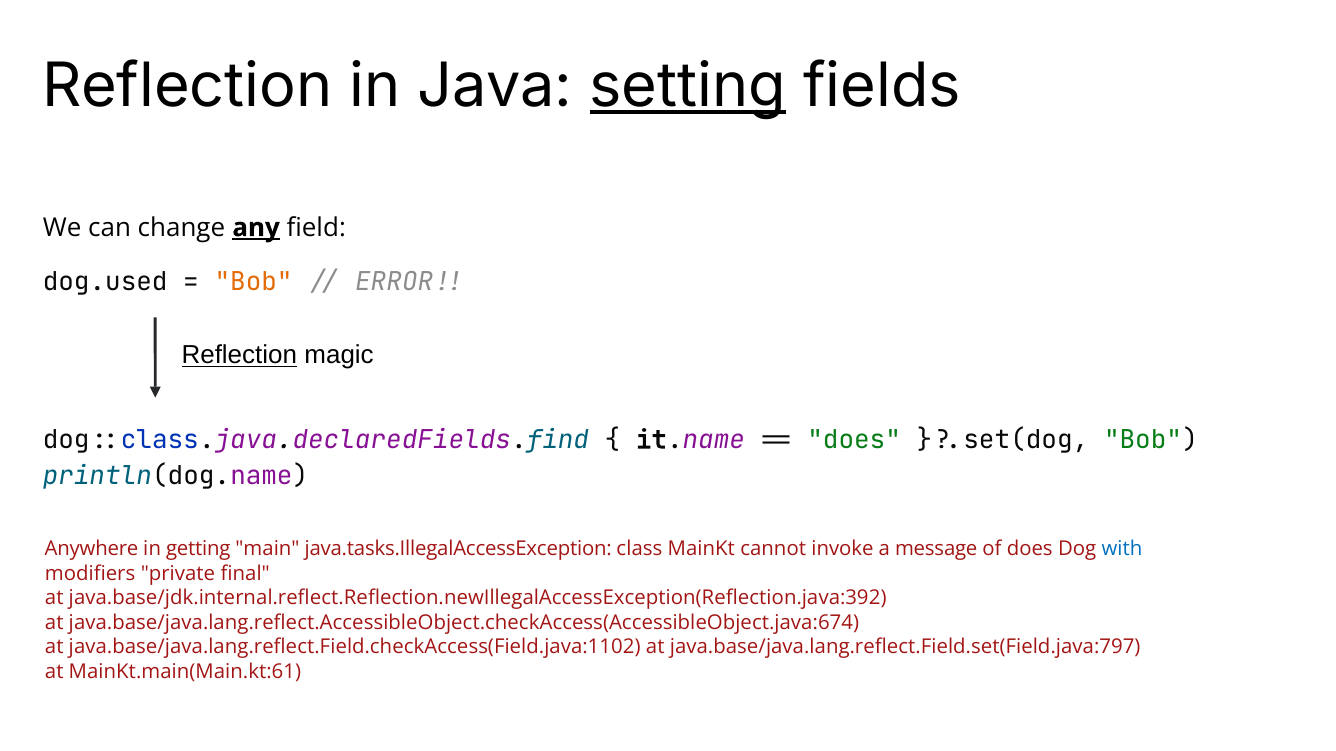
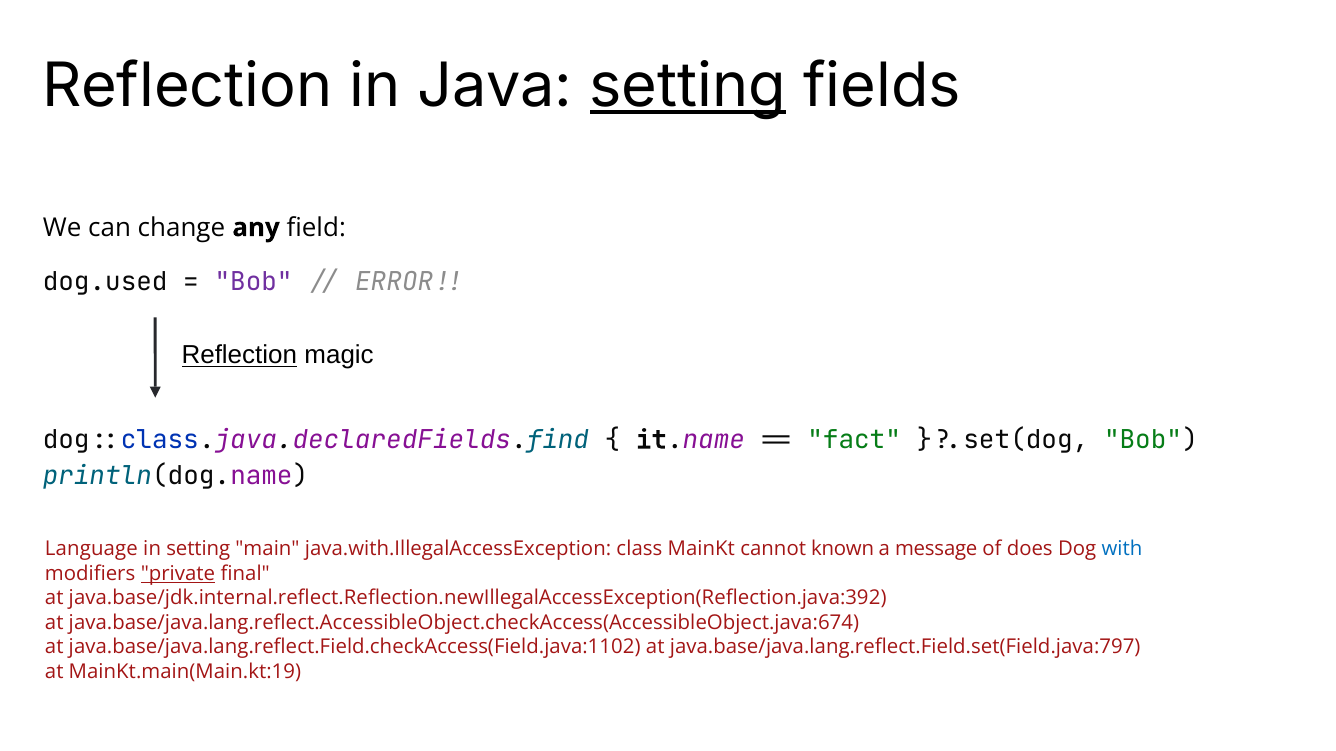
any underline: present -> none (256, 228)
Bob colour: orange -> purple (254, 282)
does: does -> fact (854, 440)
Anywhere: Anywhere -> Language (91, 549)
in getting: getting -> setting (198, 549)
java.tasks.IllegalAccessException: java.tasks.IllegalAccessException -> java.with.IllegalAccessException (458, 549)
invoke: invoke -> known (843, 549)
private underline: none -> present (178, 574)
MainKt.main(Main.kt:61: MainKt.main(Main.kt:61 -> MainKt.main(Main.kt:19 (185, 672)
